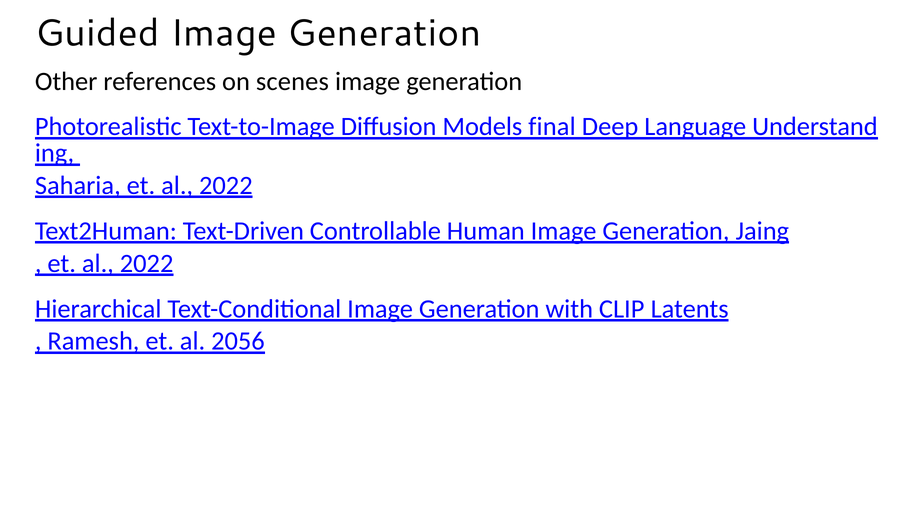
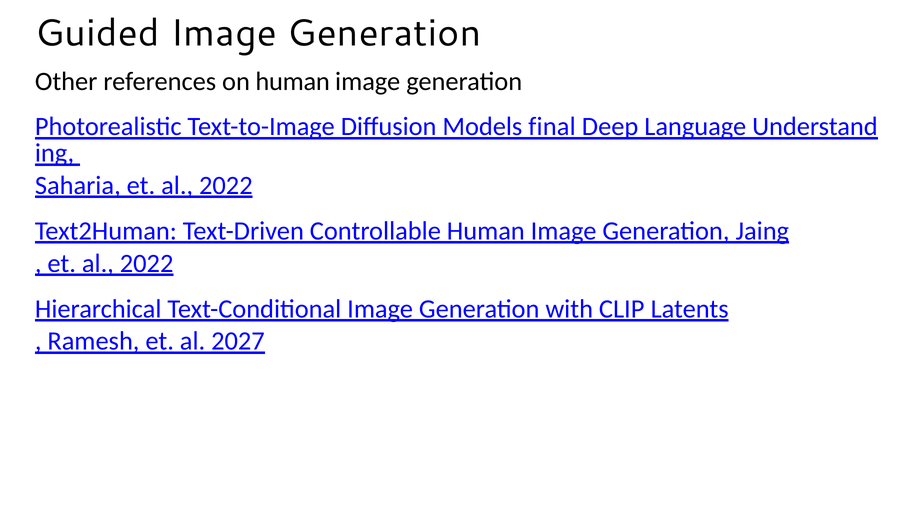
on scenes: scenes -> human (293, 82)
2056: 2056 -> 2027 (238, 341)
